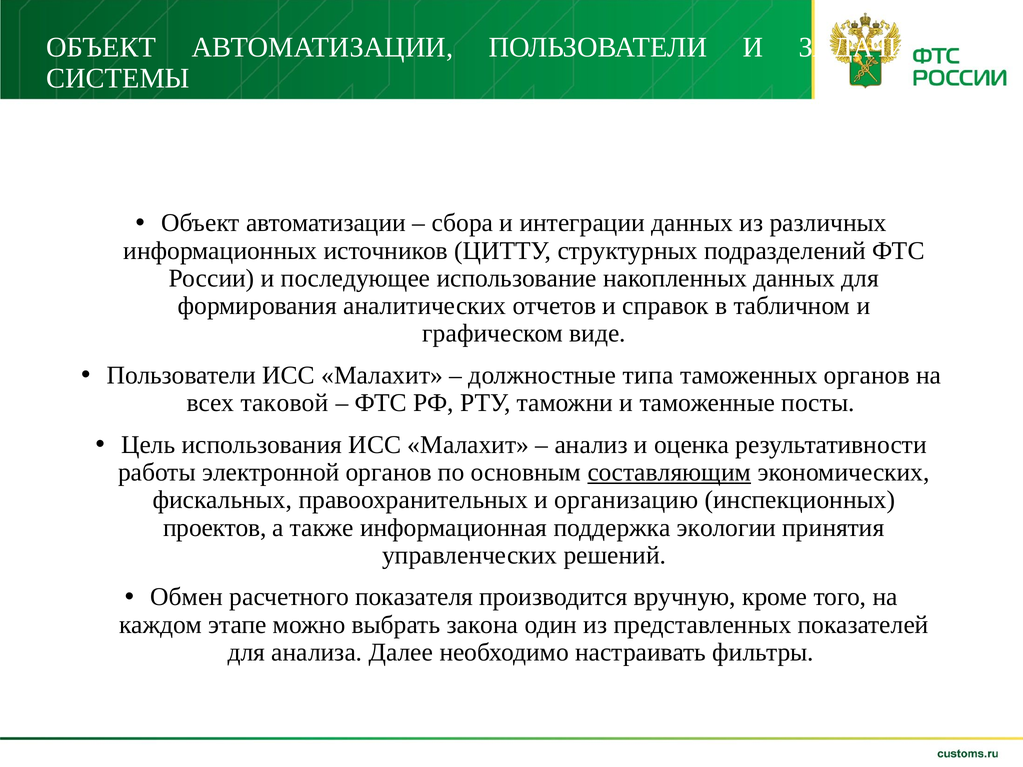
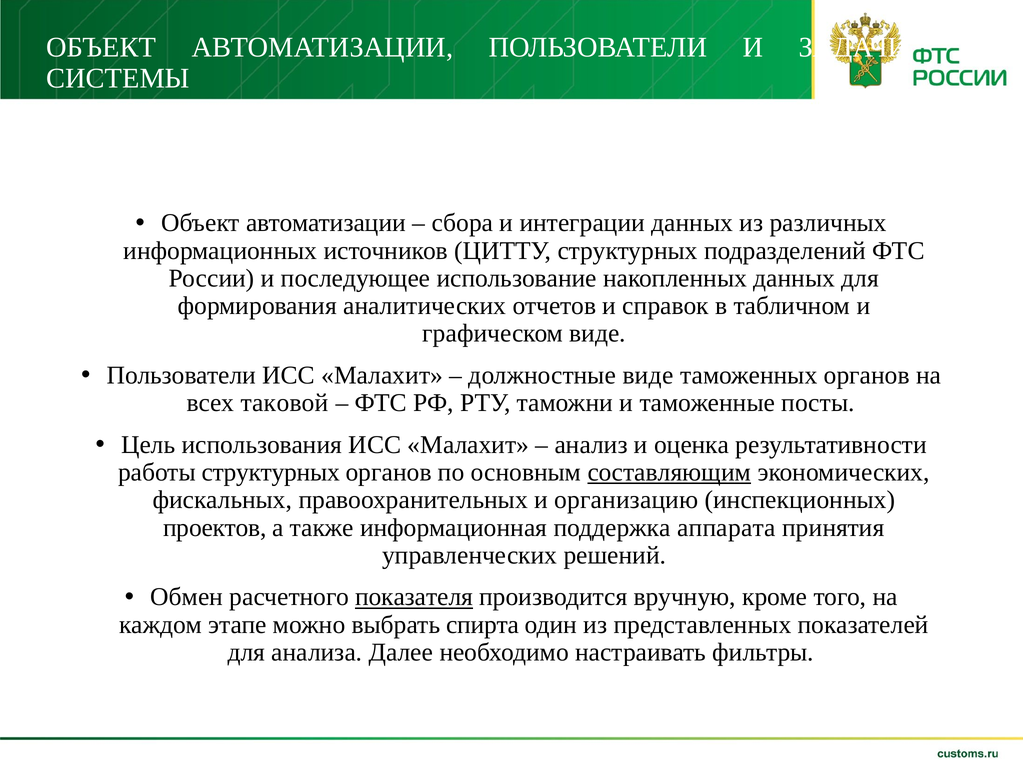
должностные типа: типа -> виде (648, 375)
работы электронной: электронной -> структурных (271, 472)
экологии: экологии -> аппарата (726, 528)
показателя underline: none -> present (414, 597)
закона: закона -> спирта (483, 625)
